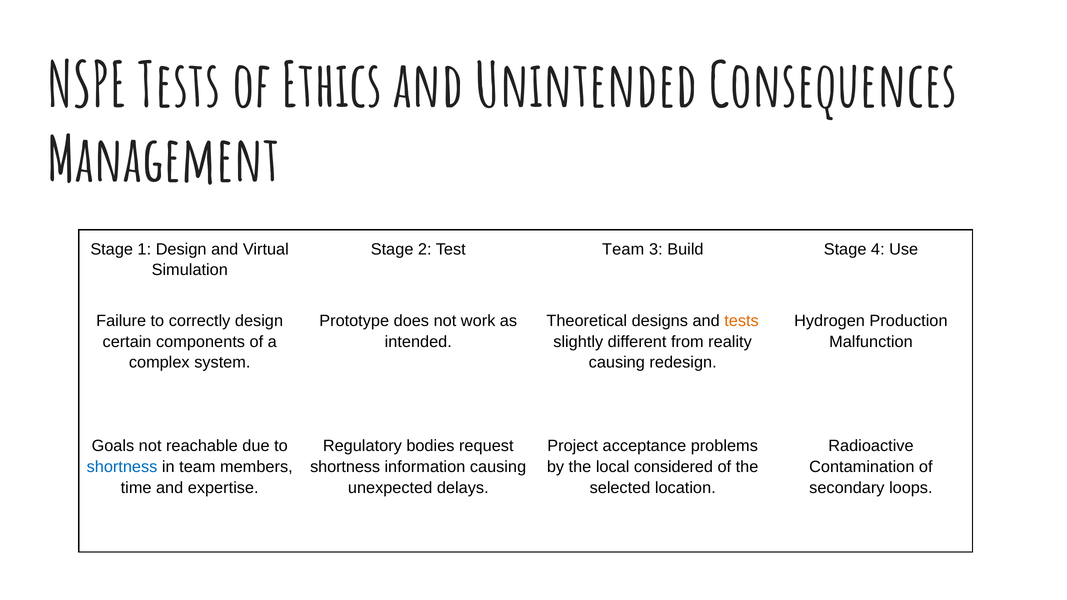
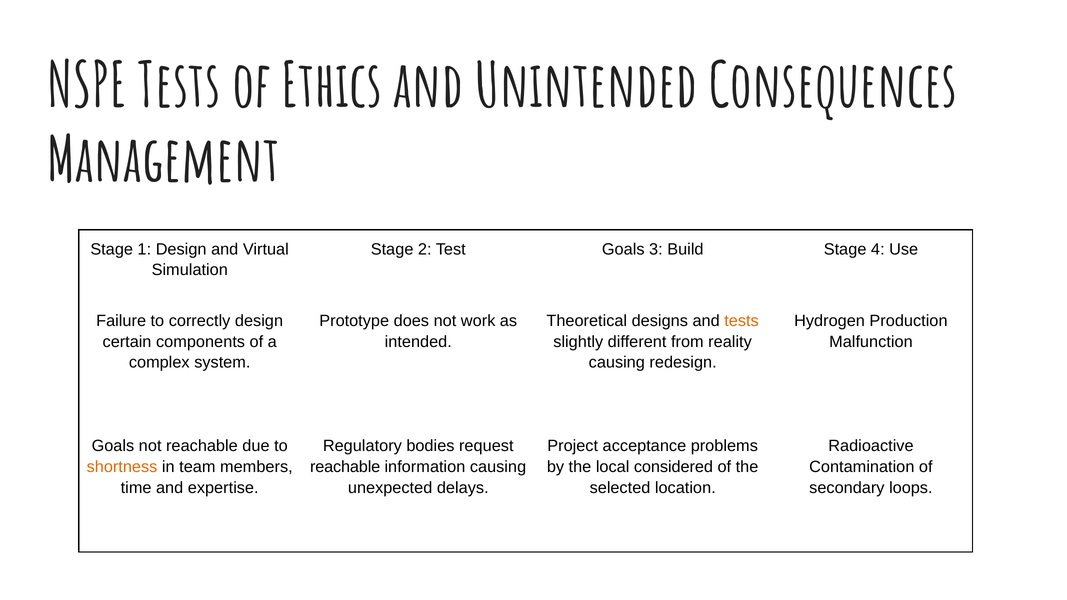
Test Team: Team -> Goals (623, 249)
shortness colour: blue -> orange (122, 467)
shortness: shortness -> reachable (345, 467)
